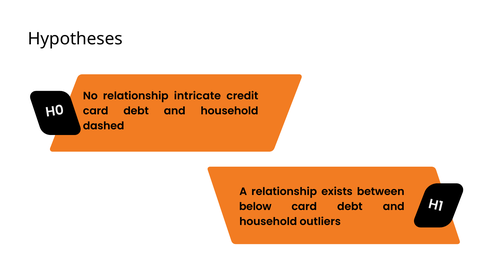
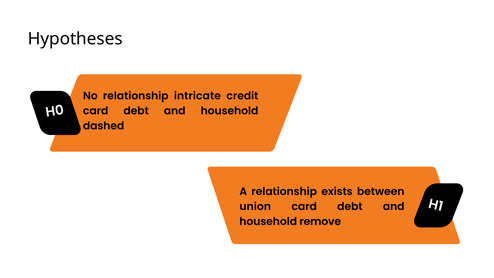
below: below -> union (255, 207)
outliers: outliers -> remove (320, 222)
